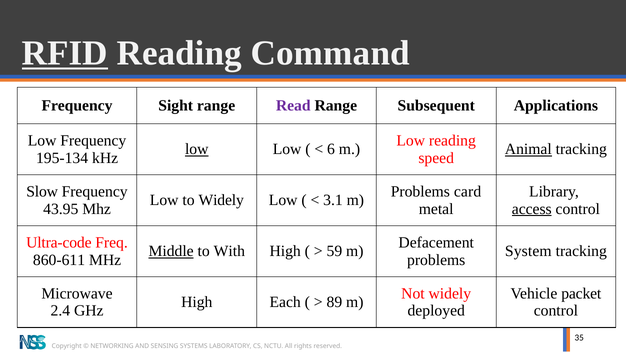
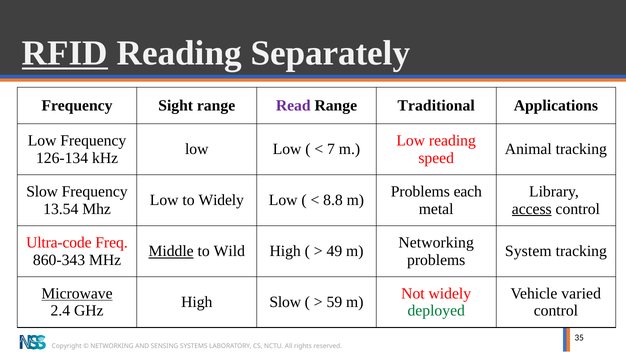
Command: Command -> Separately (330, 53)
Subsequent: Subsequent -> Traditional (436, 106)
low underline: present -> none (197, 149)
6: 6 -> 7 (331, 149)
Animal underline: present -> none (528, 149)
195-134: 195-134 -> 126-134 (62, 158)
card: card -> each (468, 192)
3.1: 3.1 -> 8.8 (333, 200)
43.95: 43.95 -> 13.54 (61, 209)
Defacement: Defacement -> Networking (436, 243)
With: With -> Wild (229, 251)
59: 59 -> 49 (334, 251)
860-611: 860-611 -> 860-343 (59, 260)
Microwave underline: none -> present (77, 294)
packet: packet -> varied (581, 294)
High Each: Each -> Slow (285, 302)
89: 89 -> 59 (334, 302)
deployed colour: black -> green (436, 311)
